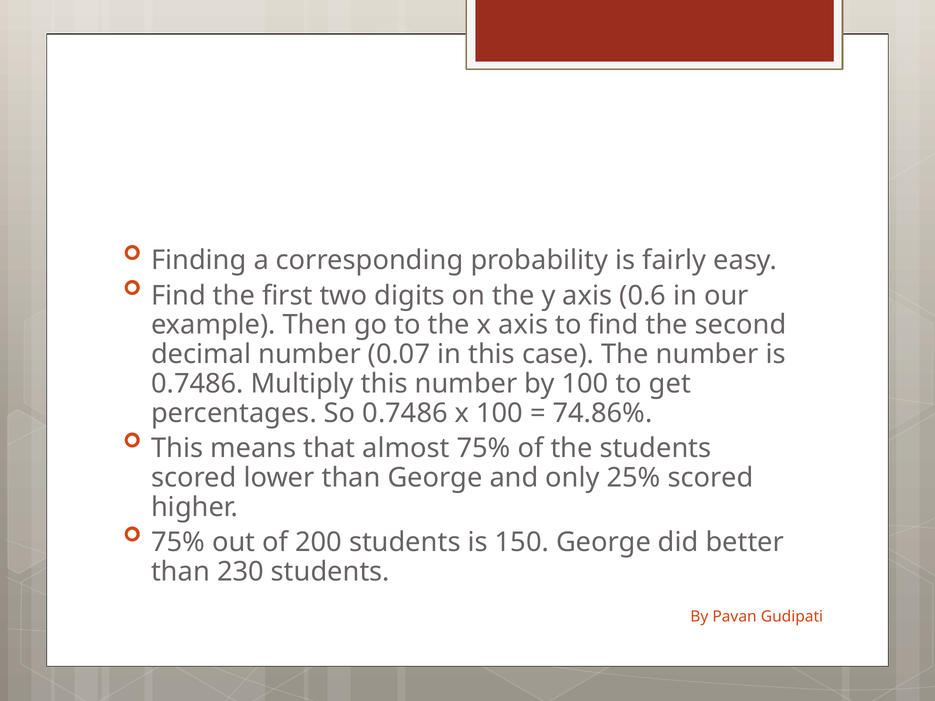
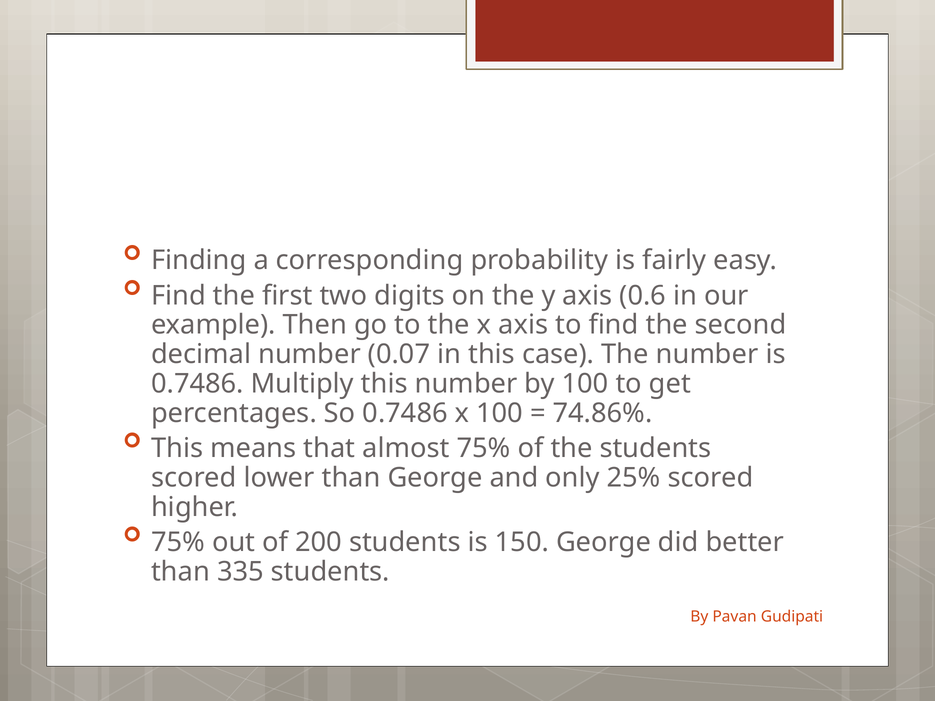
230: 230 -> 335 (240, 572)
